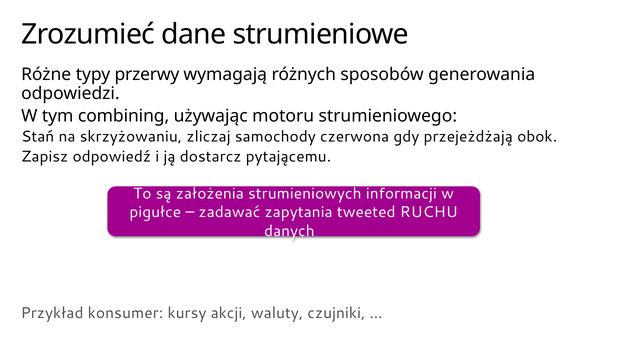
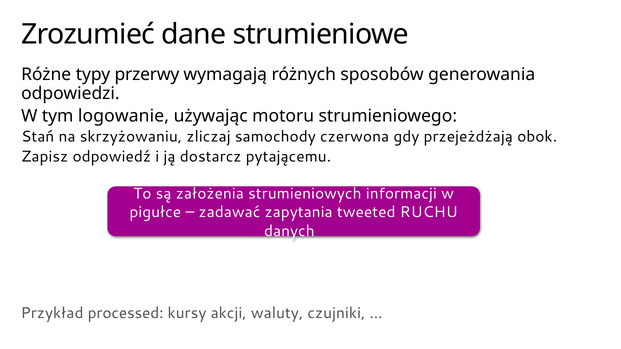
combining: combining -> logowanie (123, 116)
konsumer: konsumer -> processed (126, 313)
